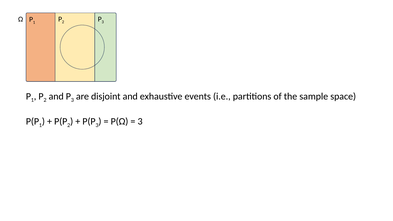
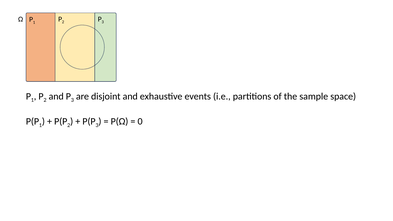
3: 3 -> 0 (140, 122)
